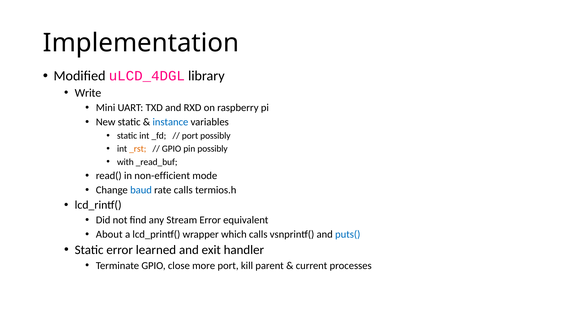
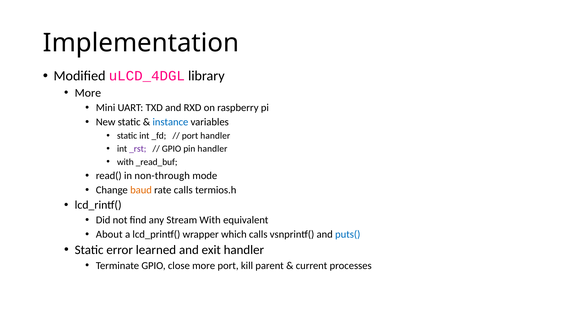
Write: Write -> More (88, 93)
port possibly: possibly -> handler (215, 136)
_rst colour: orange -> purple (138, 149)
pin possibly: possibly -> handler (212, 149)
non-efficient: non-efficient -> non-through (162, 176)
baud colour: blue -> orange (141, 190)
Stream Error: Error -> With (210, 220)
